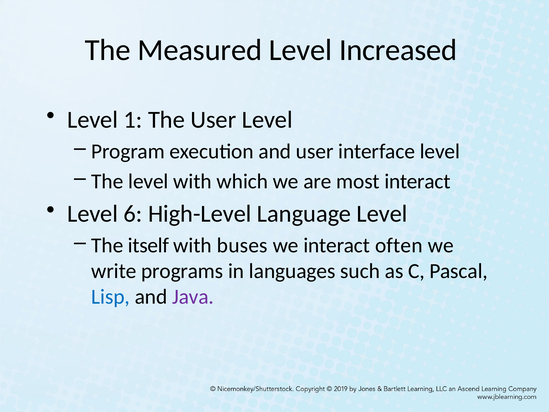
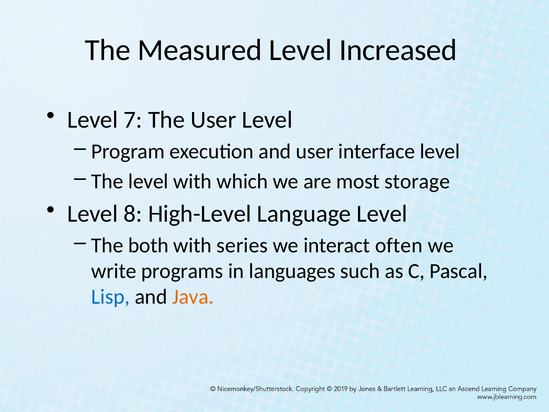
1: 1 -> 7 (133, 120)
most interact: interact -> storage (417, 181)
6: 6 -> 8 (133, 214)
itself: itself -> both (148, 245)
buses: buses -> series (242, 245)
Java colour: purple -> orange (193, 297)
